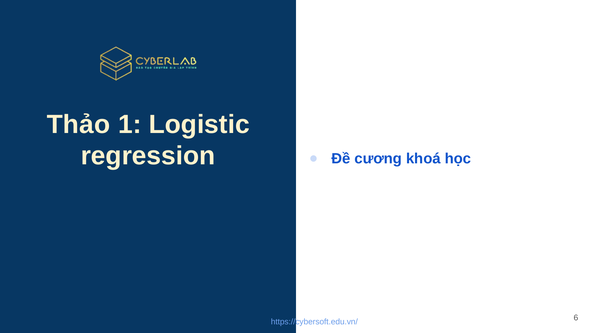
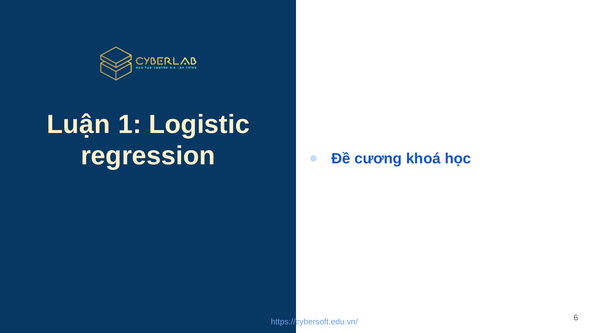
Thảo: Thảo -> Luận (78, 124)
